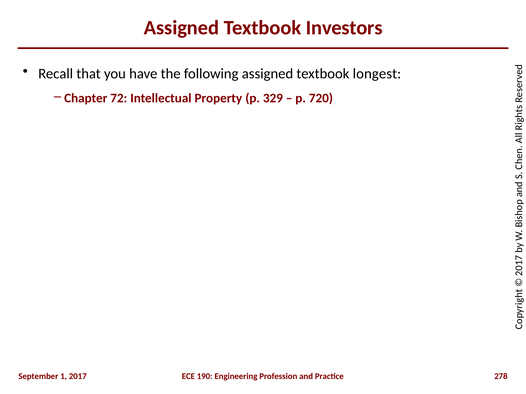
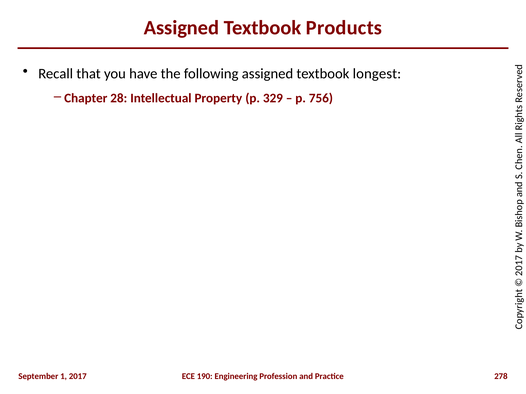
Investors: Investors -> Products (344, 28)
72: 72 -> 28 (119, 98)
720: 720 -> 756 (321, 98)
